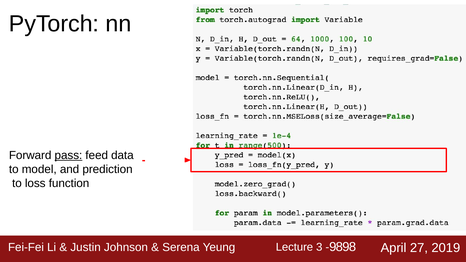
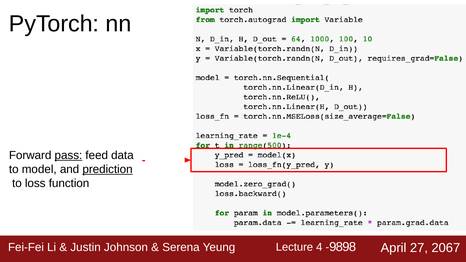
prediction underline: none -> present (108, 169)
3: 3 -> 4 (319, 247)
2019: 2019 -> 2067 (446, 248)
